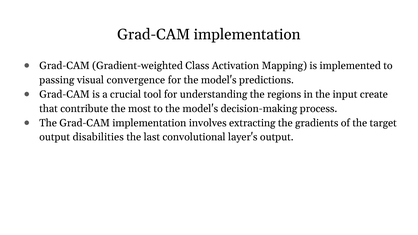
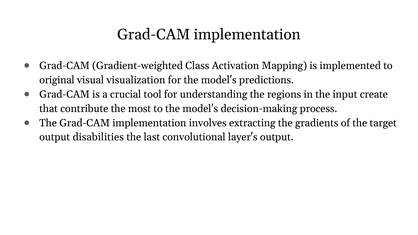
passing: passing -> original (57, 80)
convergence: convergence -> visualization (136, 80)
